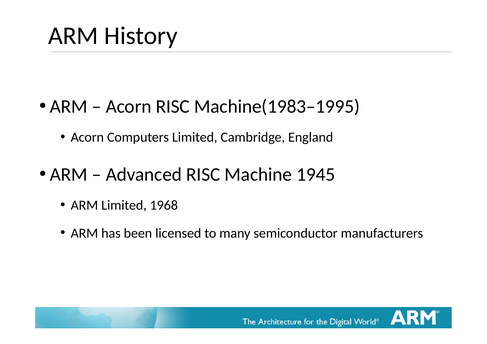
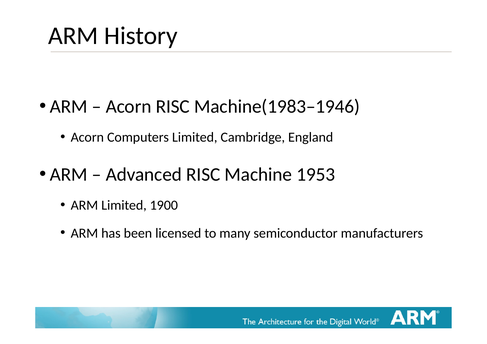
Machine(1983–1995: Machine(1983–1995 -> Machine(1983–1946 (277, 107)
1945: 1945 -> 1953 (316, 175)
1968: 1968 -> 1900 (164, 205)
